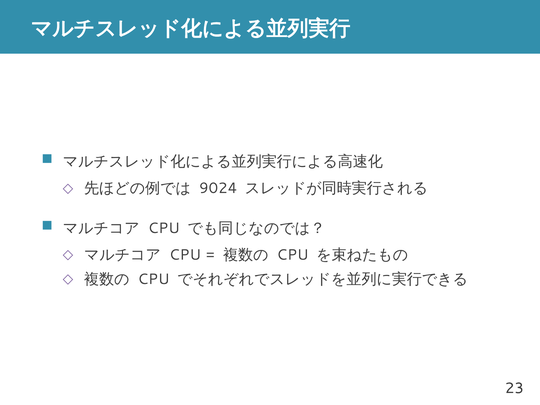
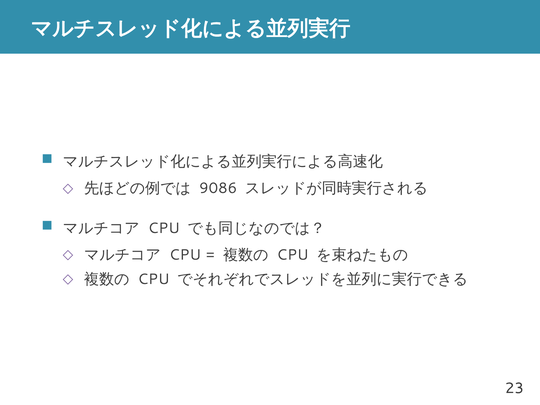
9024: 9024 -> 9086 (218, 188)
